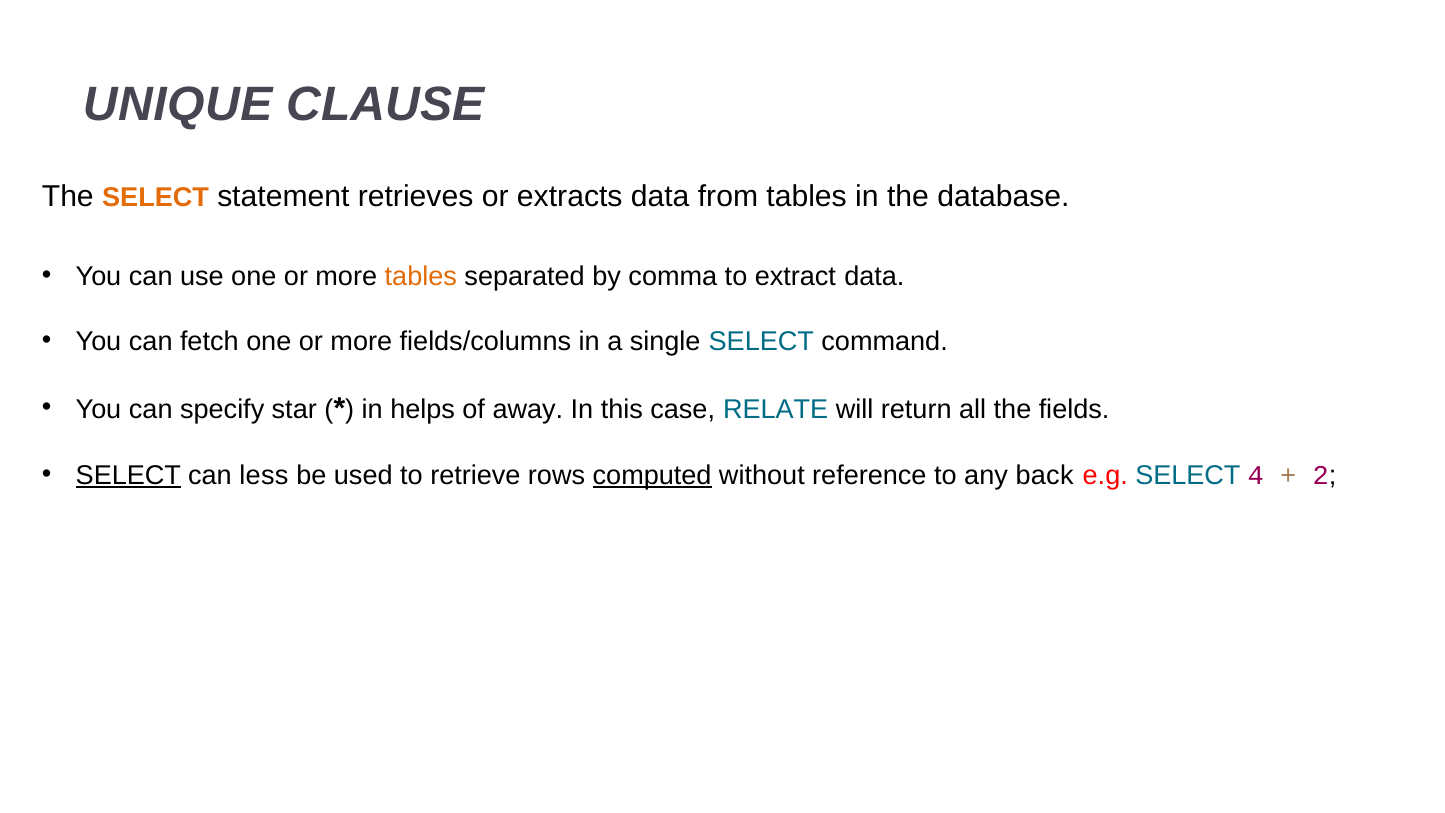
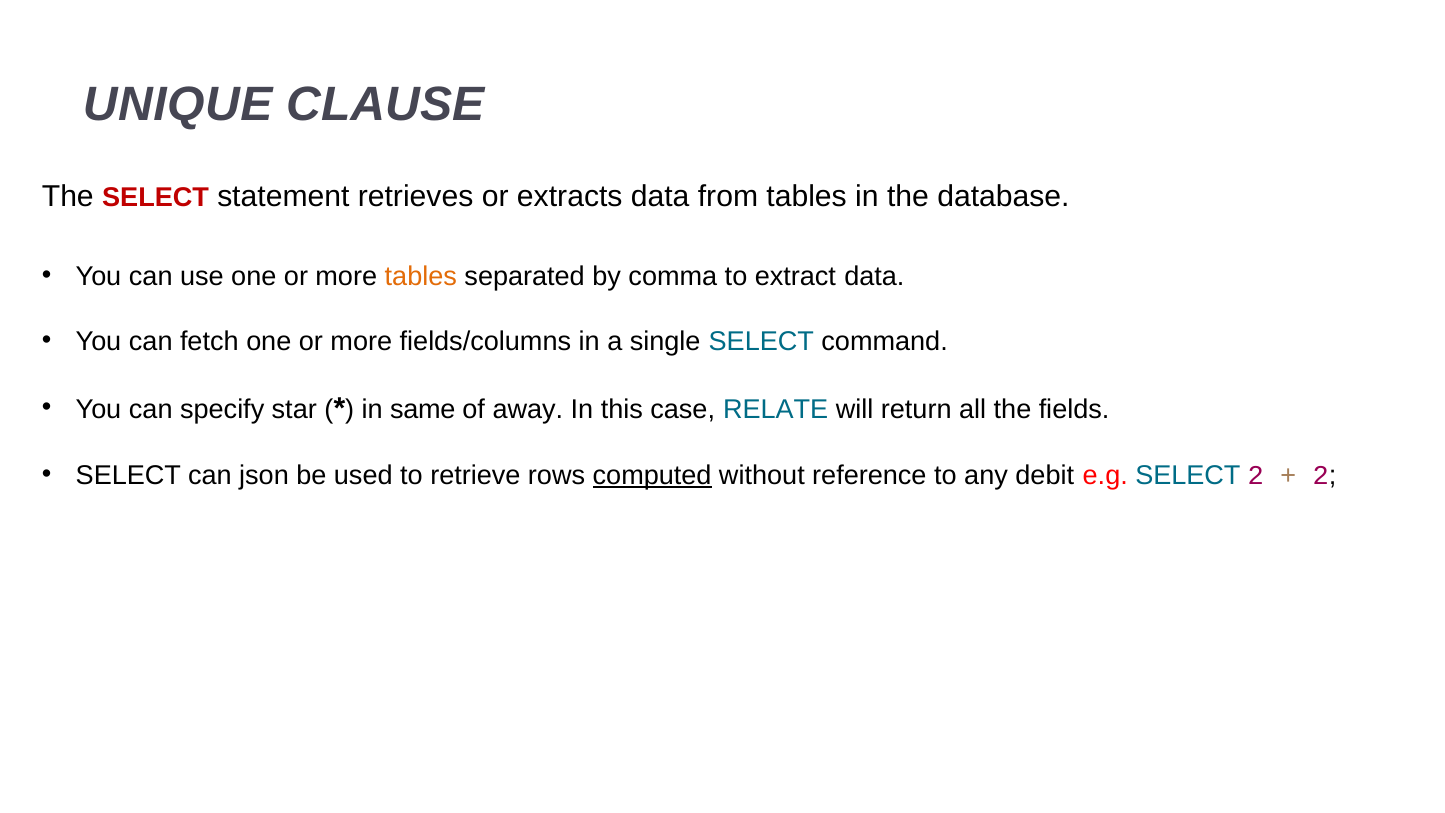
SELECT colour: orange -> red (156, 197)
helps: helps -> same (423, 409)
SELECT underline: present -> none (128, 475)
less: less -> json (264, 475)
back: back -> debit (1045, 475)
SELECT 4: 4 -> 2 (1256, 475)
